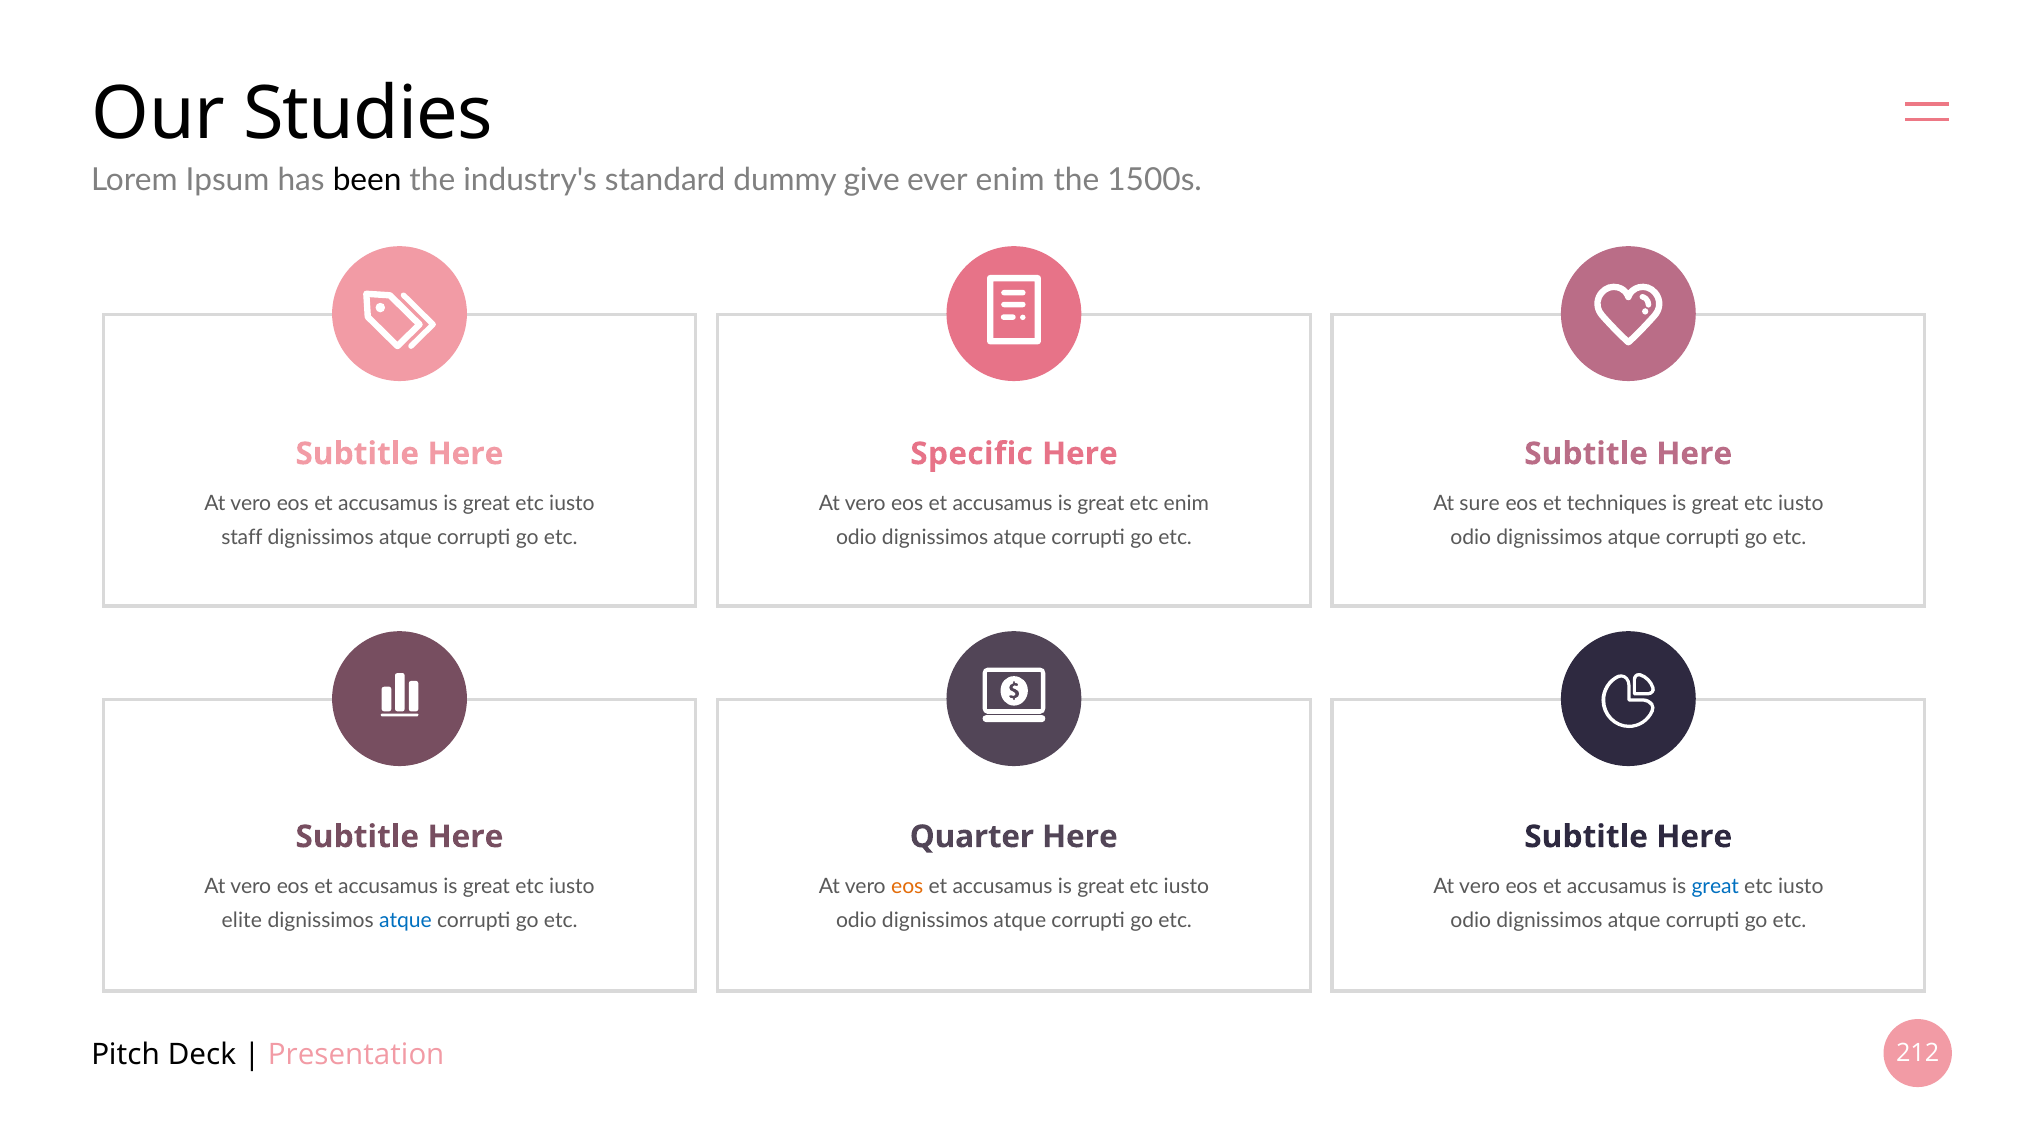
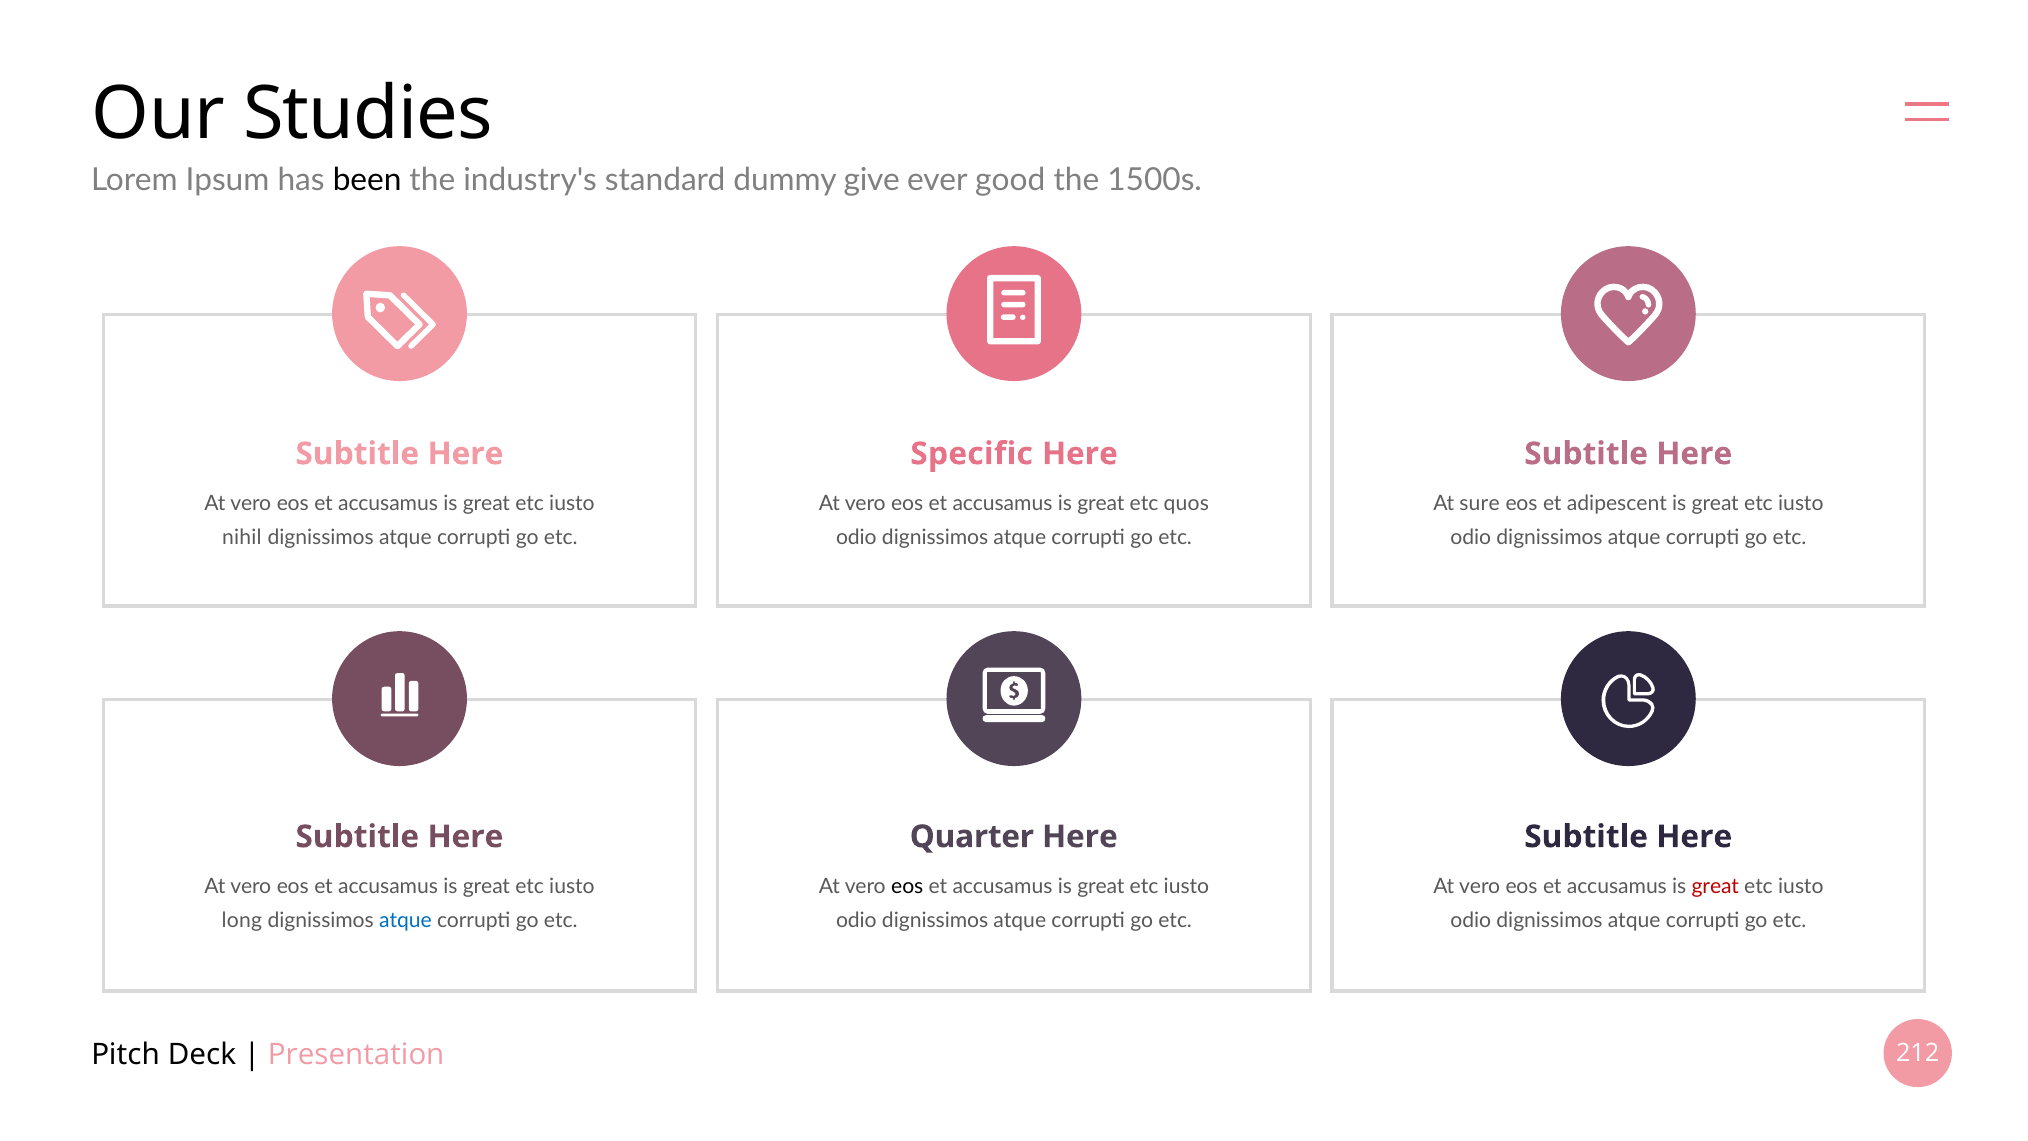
ever enim: enim -> good (1010, 180)
etc enim: enim -> quos (1186, 504)
techniques: techniques -> adipescent (1617, 504)
staff: staff -> nihil (242, 538)
eos colour: orange -> black (907, 887)
great colour: blue -> red (1715, 887)
elite: elite -> long (242, 921)
